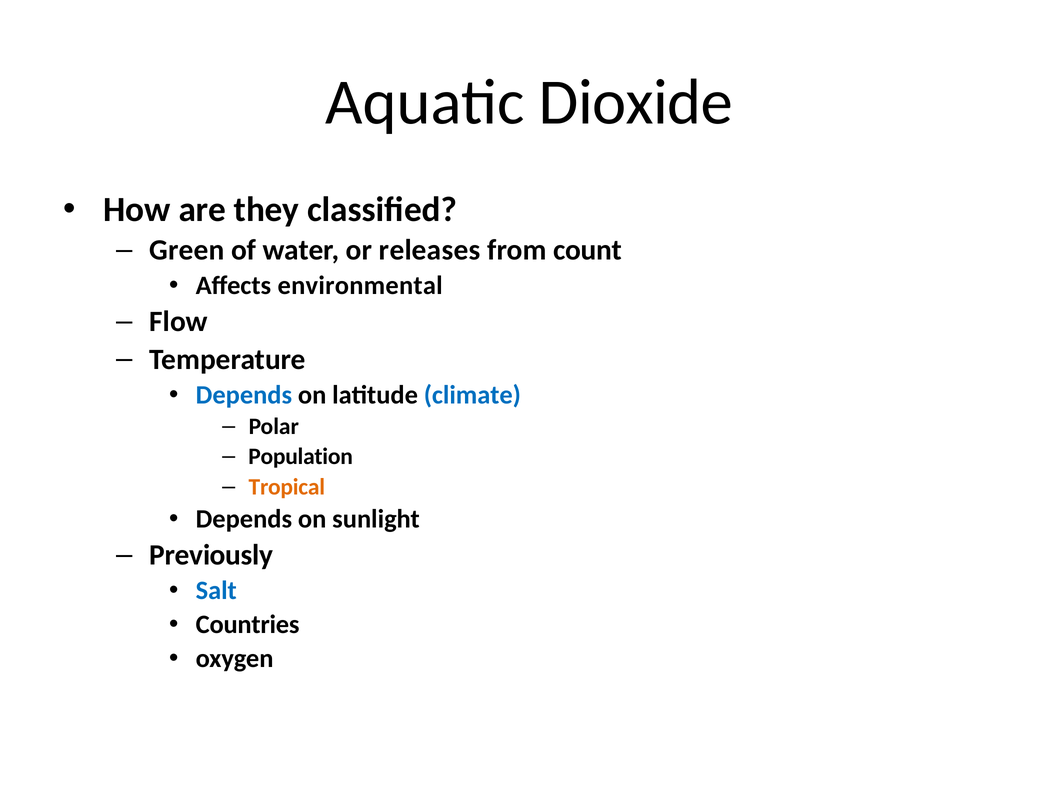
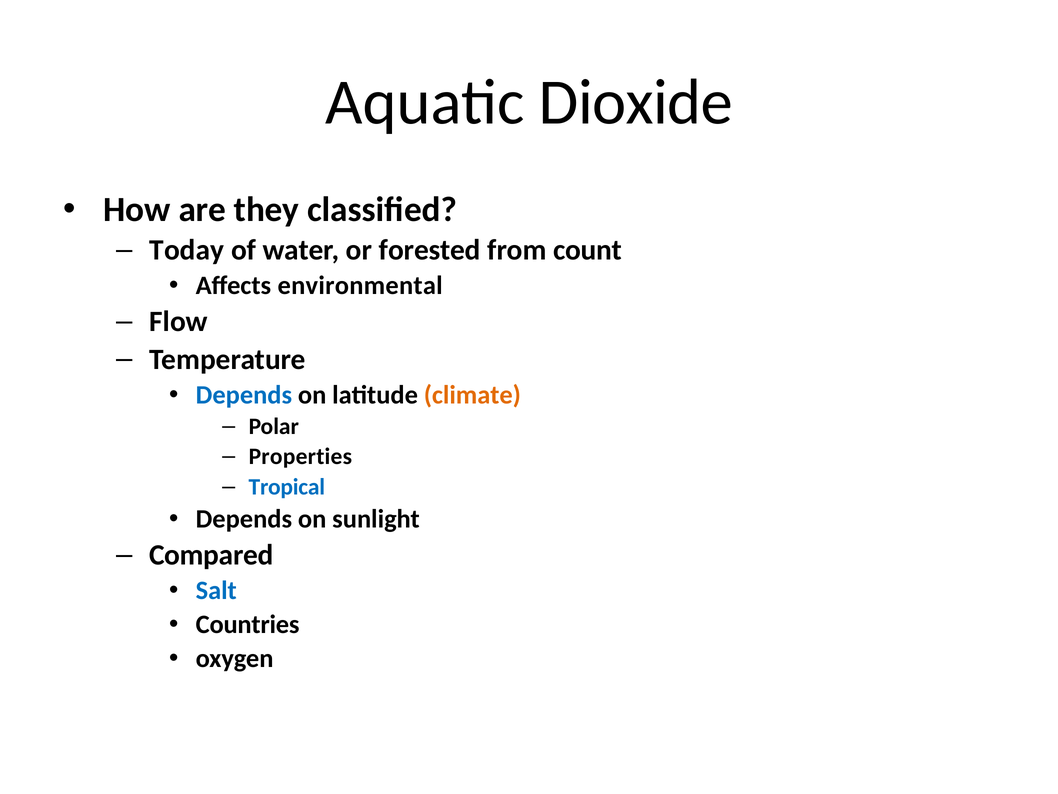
Green: Green -> Today (187, 250)
releases: releases -> forested (430, 250)
climate colour: blue -> orange (472, 395)
Population: Population -> Properties (300, 456)
Tropical colour: orange -> blue (287, 486)
Previously: Previously -> Compared (211, 555)
